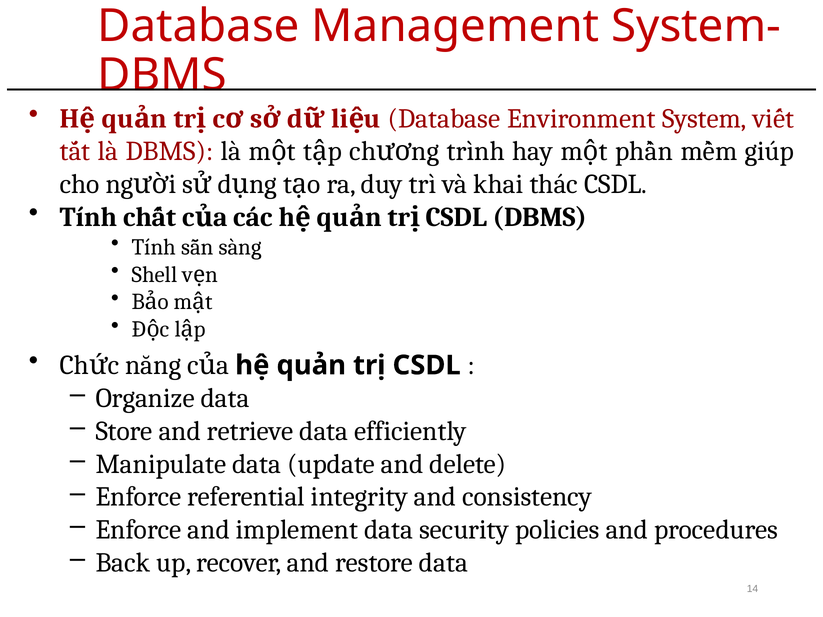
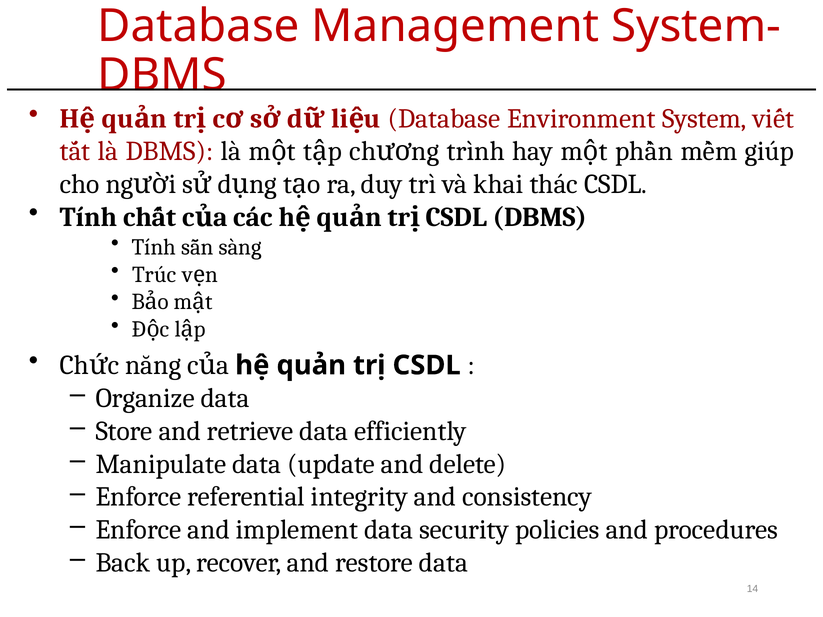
Shell: Shell -> Trúc (154, 275)
